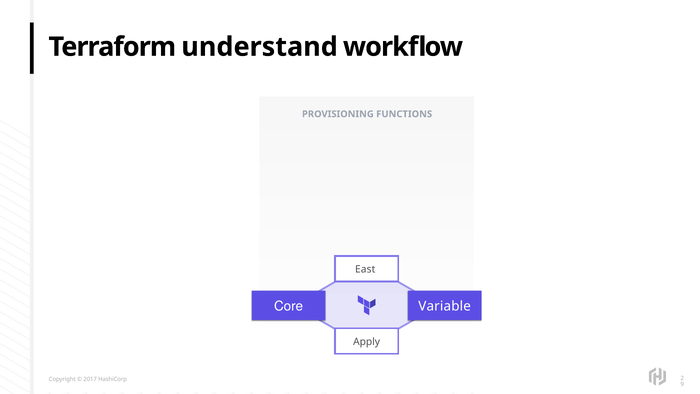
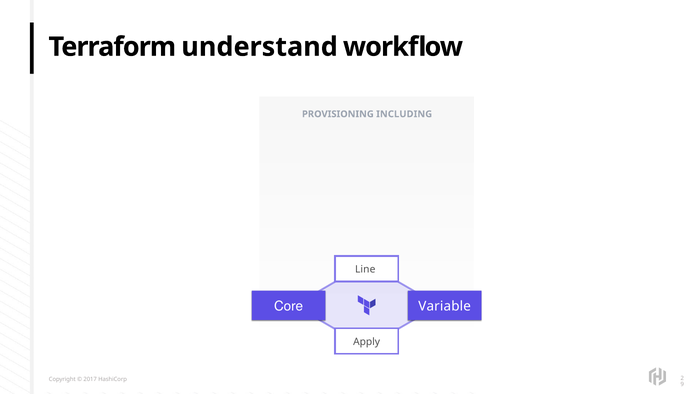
FUNCTIONS: FUNCTIONS -> INCLUDING (404, 114)
East: East -> Line (365, 269)
